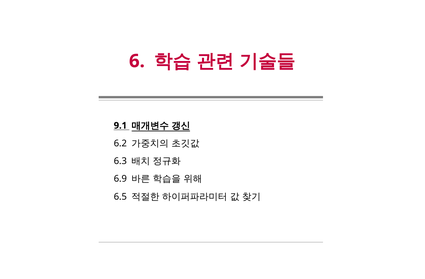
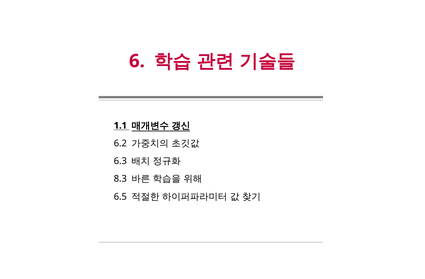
9.1: 9.1 -> 1.1 (120, 126)
6.9: 6.9 -> 8.3 (120, 179)
